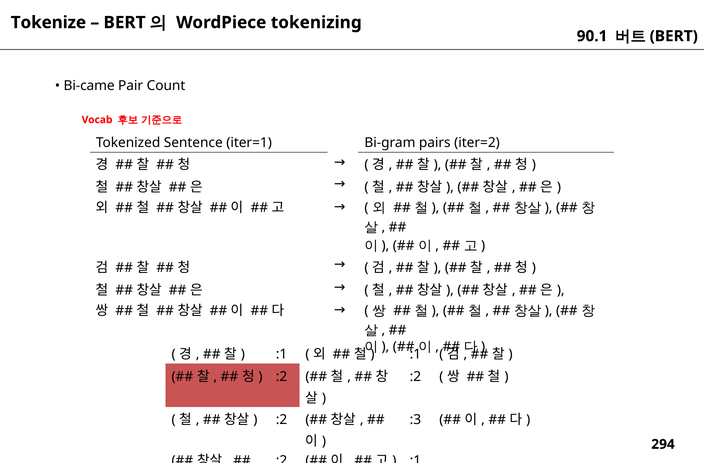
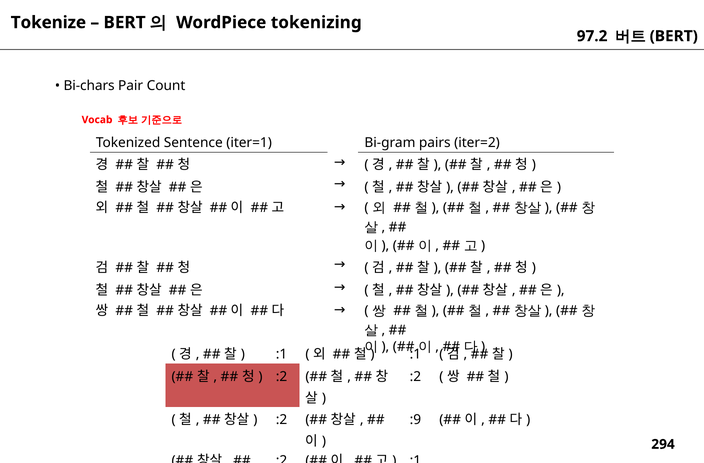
90.1: 90.1 -> 97.2 (592, 36)
Bi-came: Bi-came -> Bi-chars (89, 85)
:3: :3 -> :9 (415, 419)
